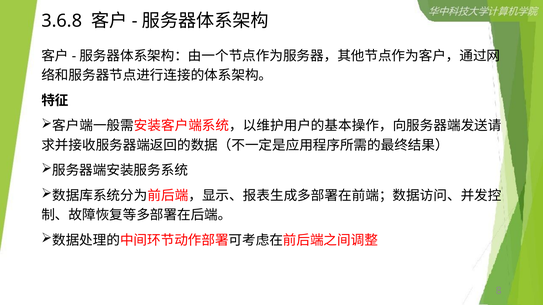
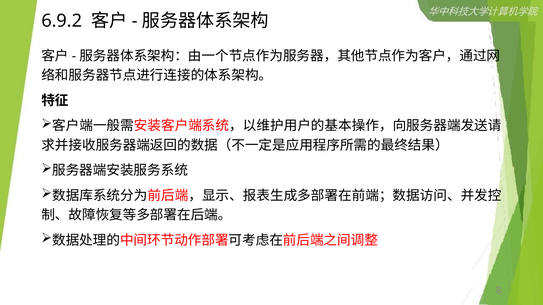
3.6.8: 3.6.8 -> 6.9.2 (62, 21)
